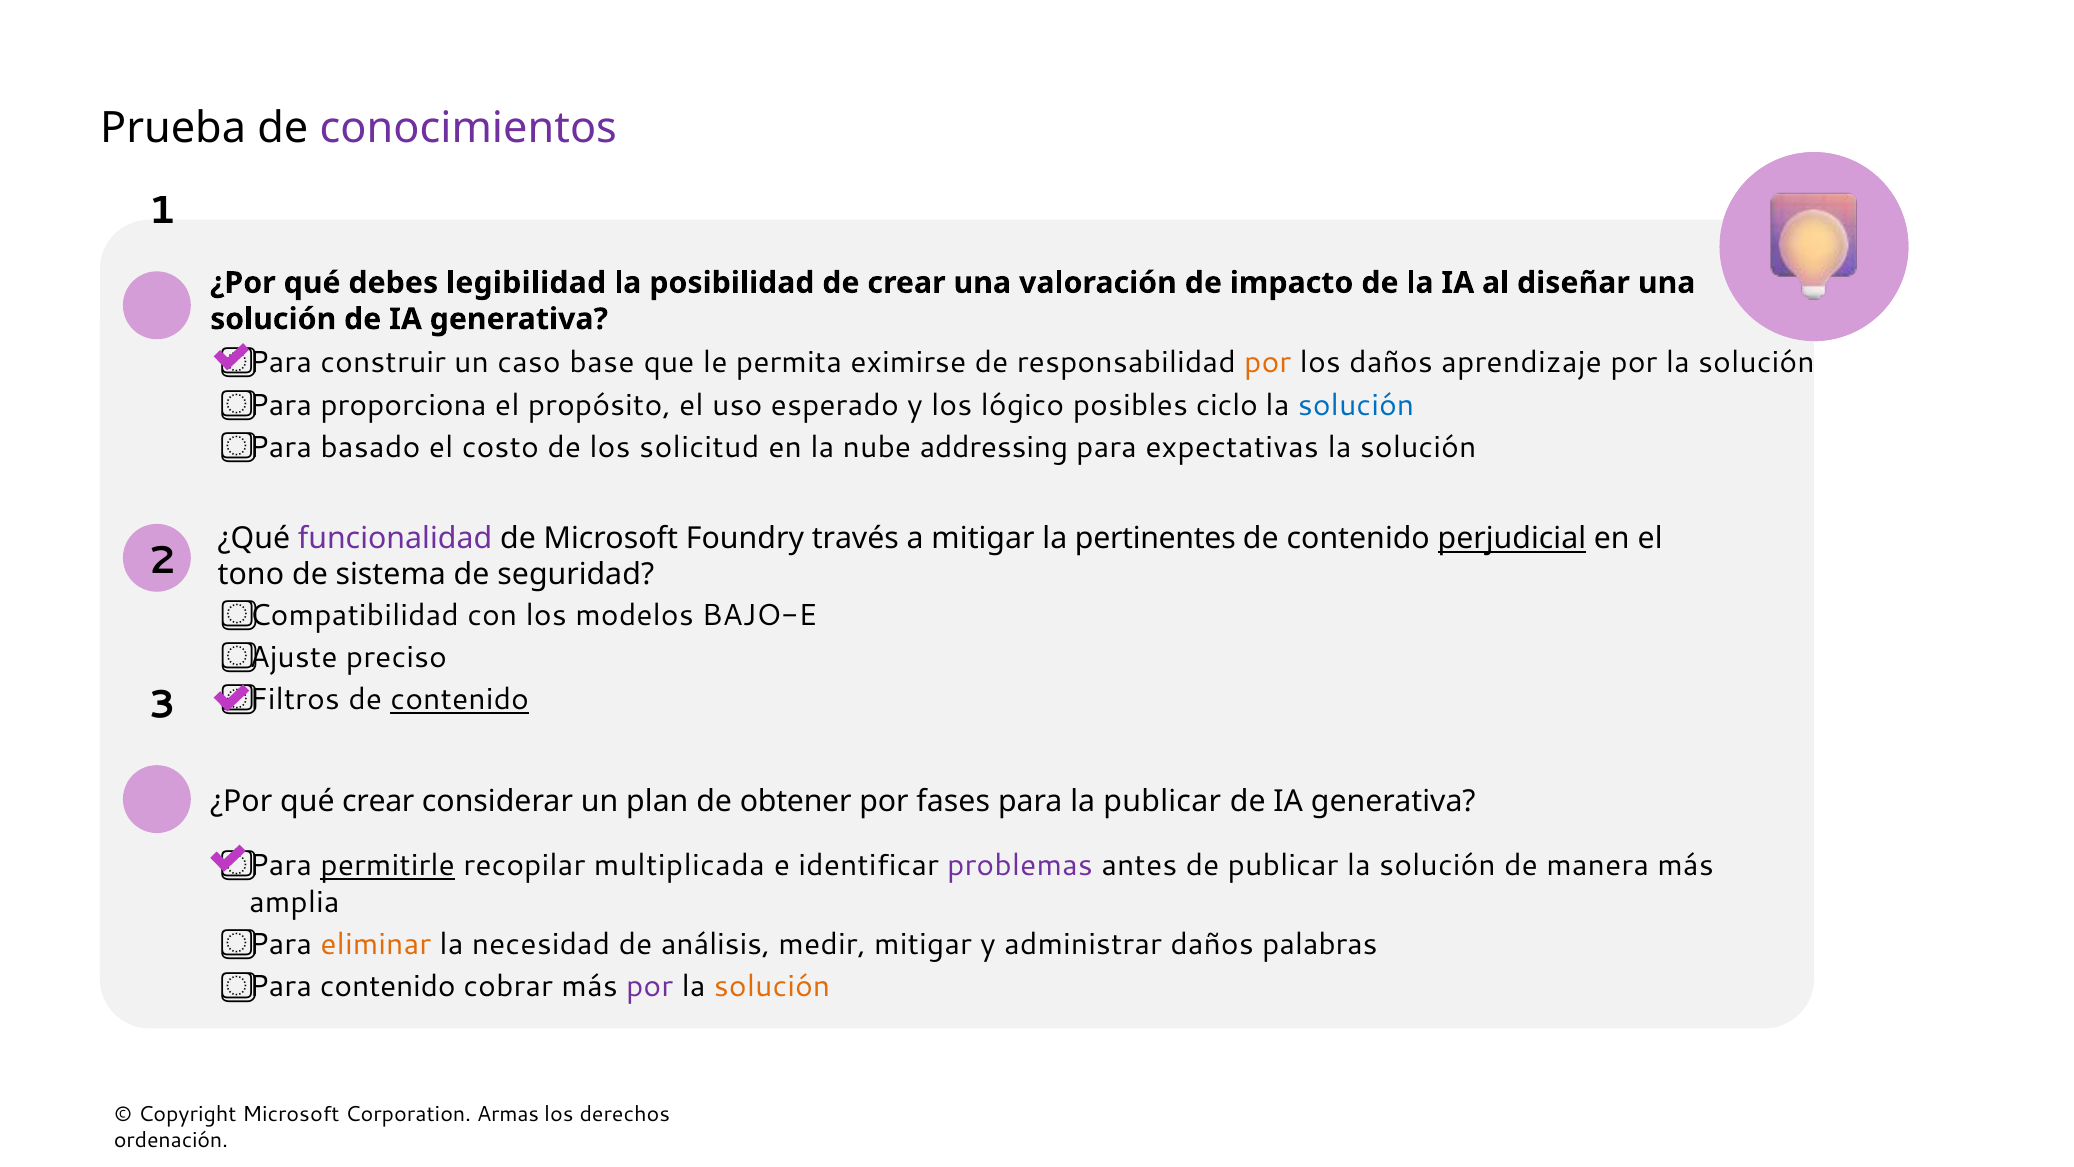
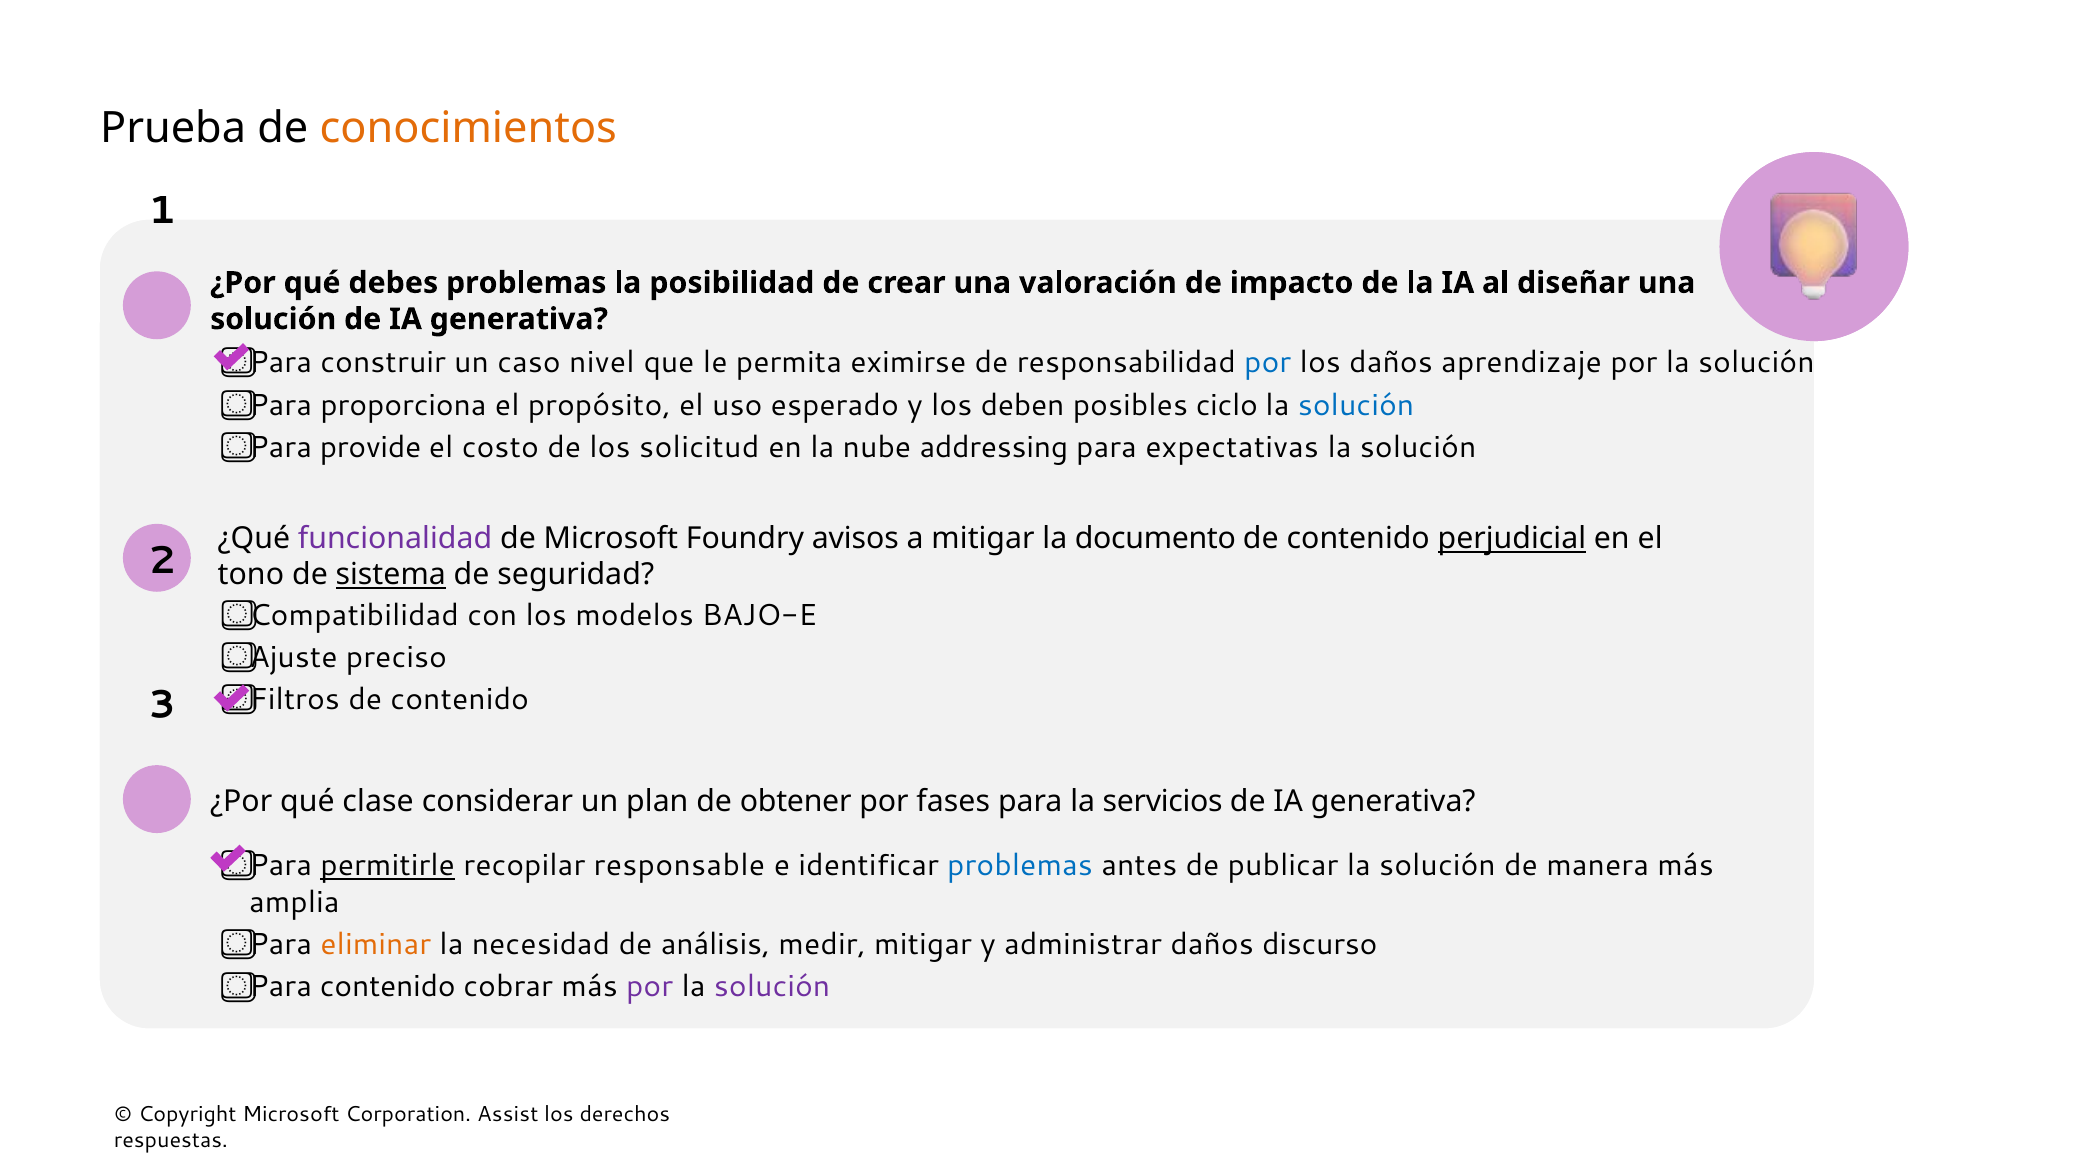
conocimientos colour: purple -> orange (468, 129)
debes legibilidad: legibilidad -> problemas (526, 283)
base: base -> nivel (602, 363)
por colour: orange -> blue (1268, 363)
lógico: lógico -> deben (1023, 405)
basado: basado -> provide (371, 447)
través: través -> avisos (855, 538)
pertinentes: pertinentes -> documento (1155, 538)
sistema underline: none -> present (391, 575)
contenido underline: present -> none (460, 700)
qué crear: crear -> clase (378, 801)
la publicar: publicar -> servicios (1163, 801)
multiplicada: multiplicada -> responsable (679, 866)
problemas colour: purple -> blue (1020, 866)
palabras: palabras -> discurso (1320, 944)
solución colour: orange -> purple (772, 987)
Armas: Armas -> Assist (508, 1114)
ordenación: ordenación -> respuestas (171, 1140)
